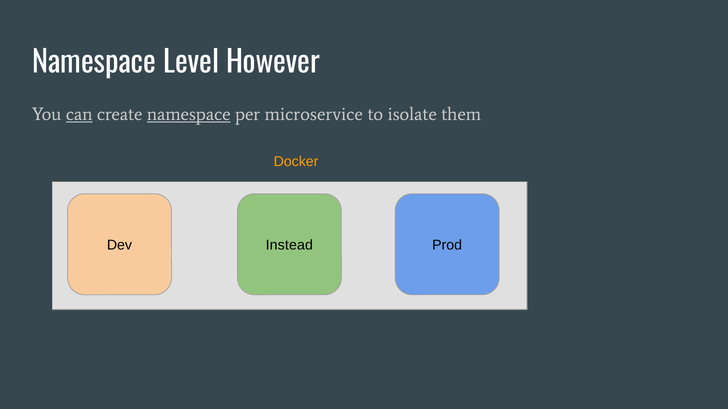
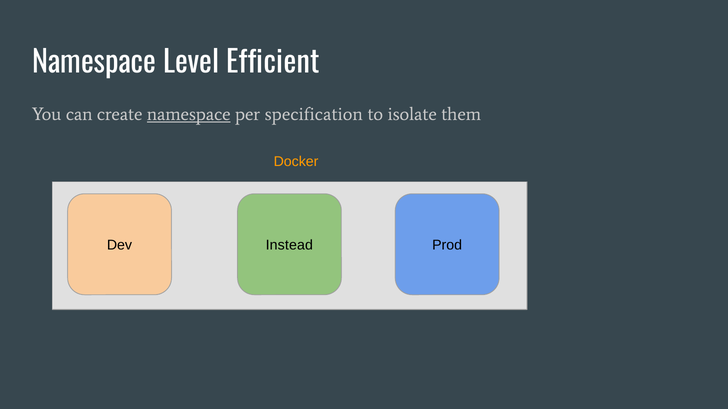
However: However -> Efficient (273, 63)
can underline: present -> none (79, 114)
microservice: microservice -> specification (314, 114)
